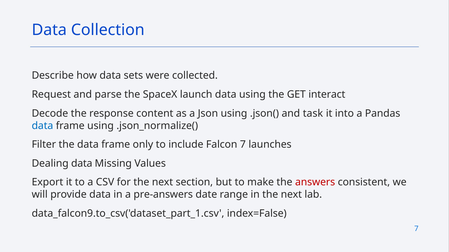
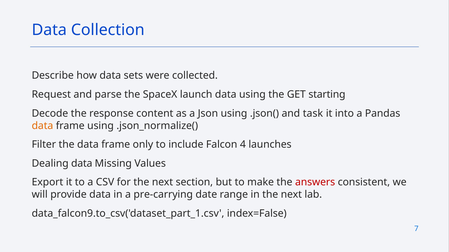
interact: interact -> starting (327, 95)
data colour: blue -> orange (42, 126)
Falcon 7: 7 -> 4 (243, 145)
pre-answers: pre-answers -> pre-carrying (163, 195)
